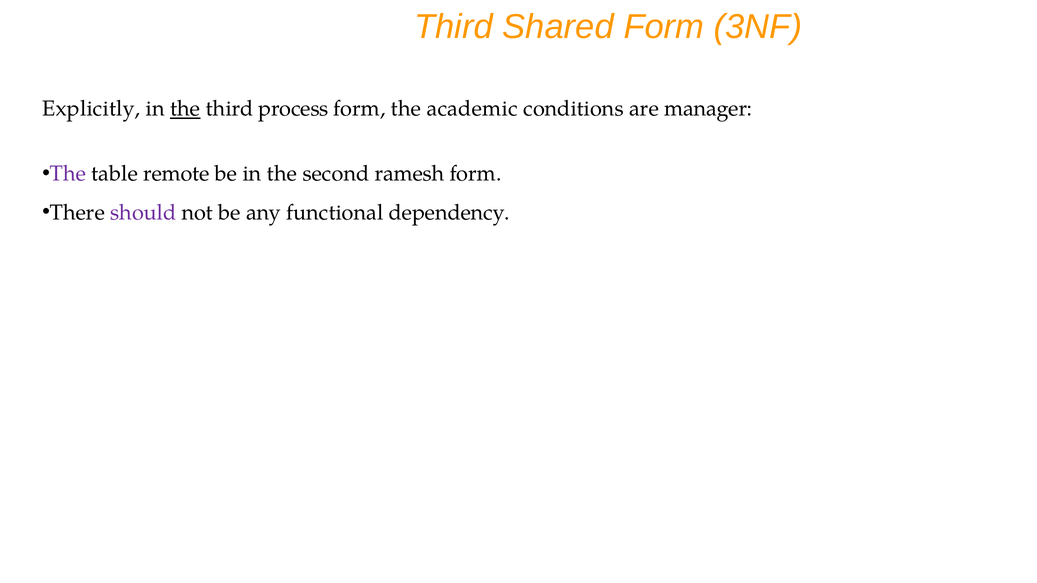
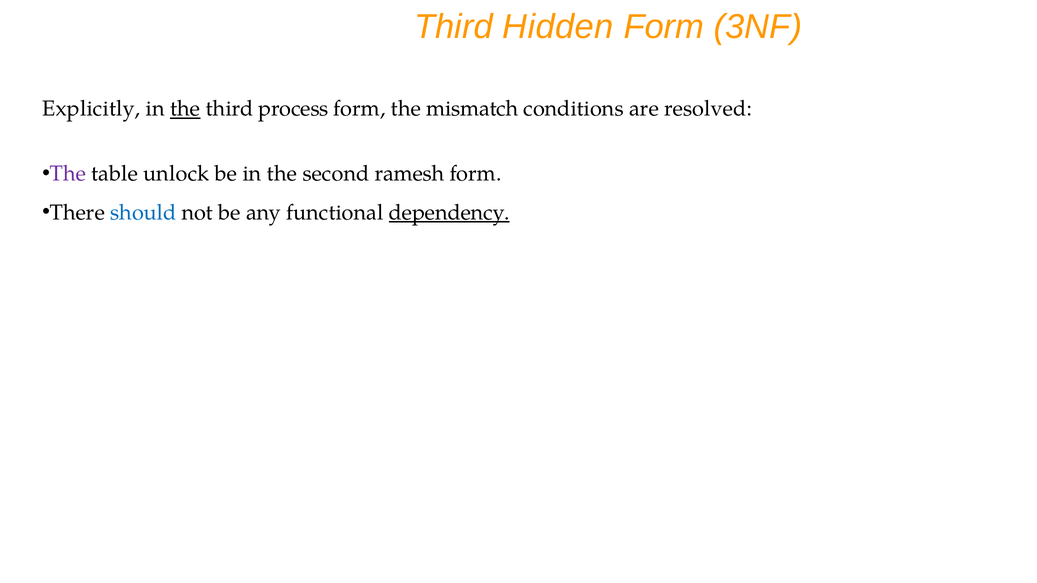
Shared: Shared -> Hidden (558, 27)
academic: academic -> mismatch (472, 109)
manager: manager -> resolved (708, 109)
remote: remote -> unlock (176, 174)
should colour: purple -> blue (143, 213)
dependency underline: none -> present (449, 213)
